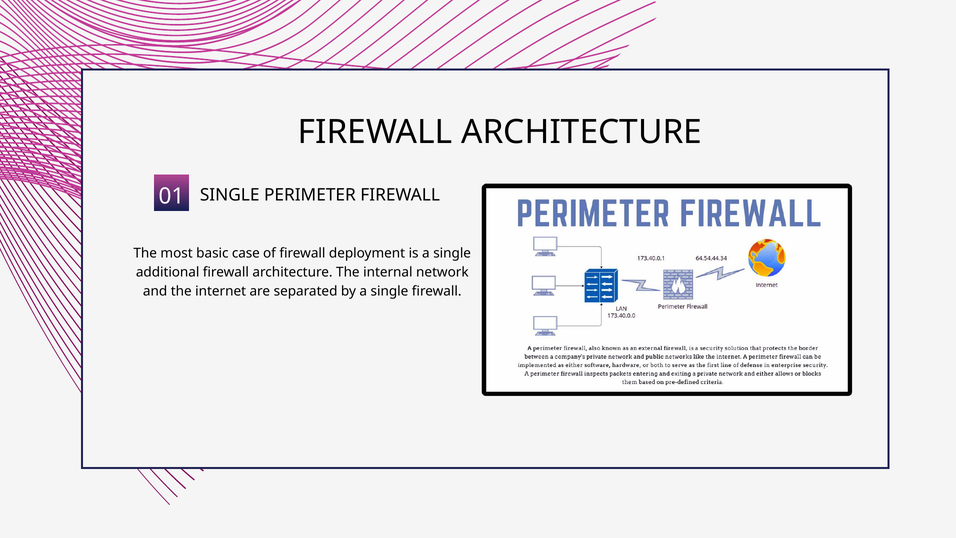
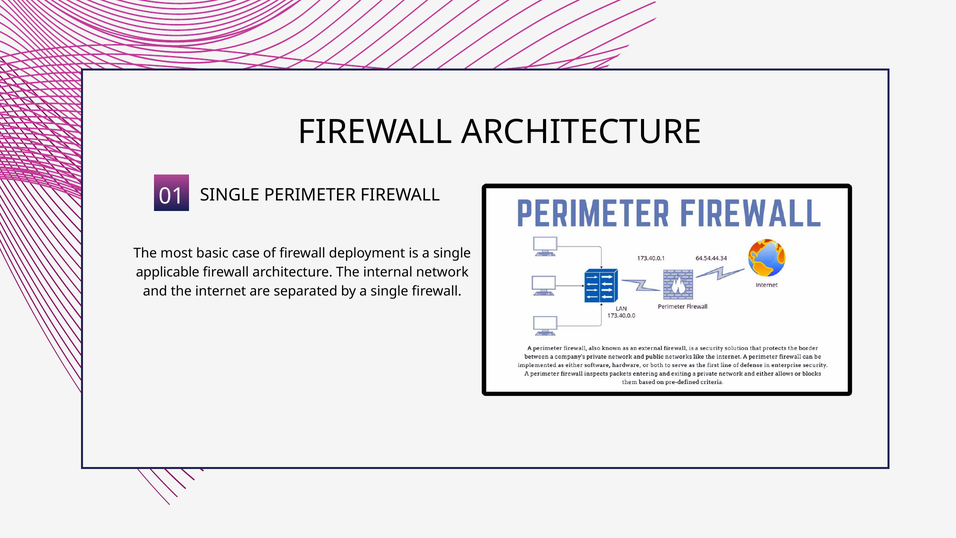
additional: additional -> applicable (168, 272)
